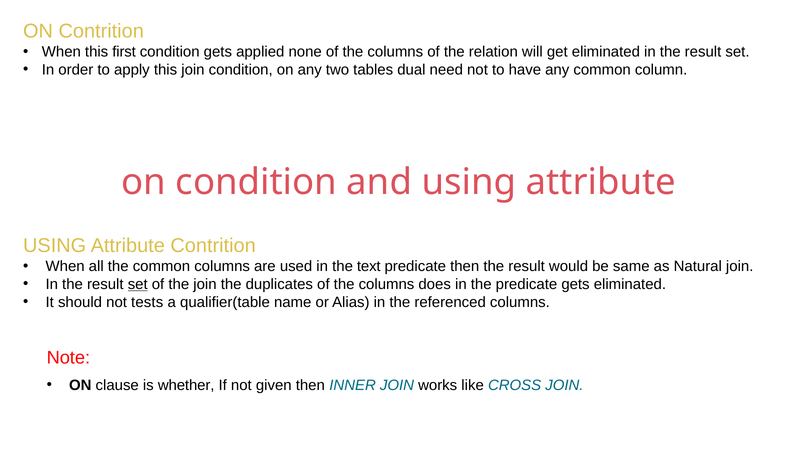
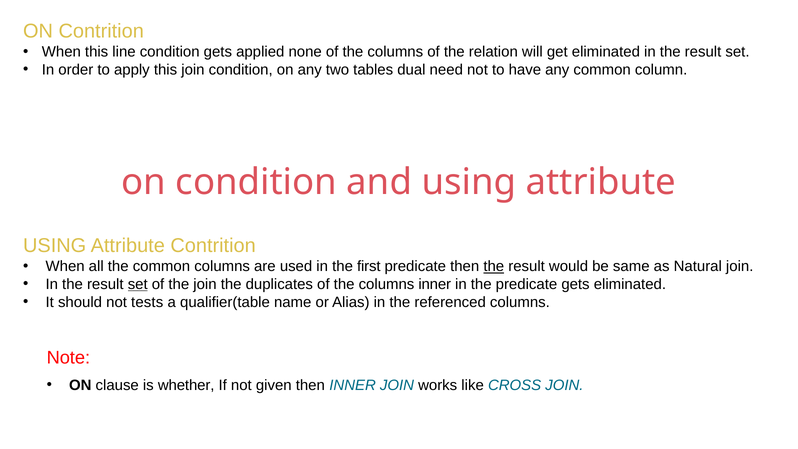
first: first -> line (124, 52)
text: text -> first (369, 266)
the underline: none -> present (494, 266)
columns does: does -> inner (435, 284)
